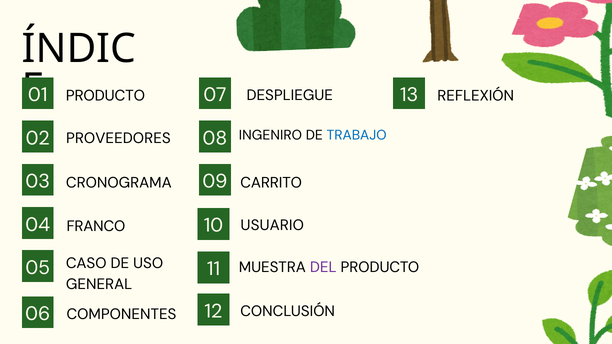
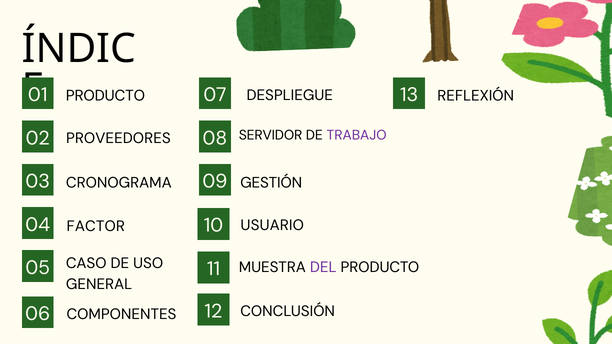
INGENIRO: INGENIRO -> SERVIDOR (271, 135)
TRABAJO colour: blue -> purple (357, 135)
CARRITO: CARRITO -> GESTIÓN (271, 183)
FRANCO: FRANCO -> FACTOR (96, 226)
